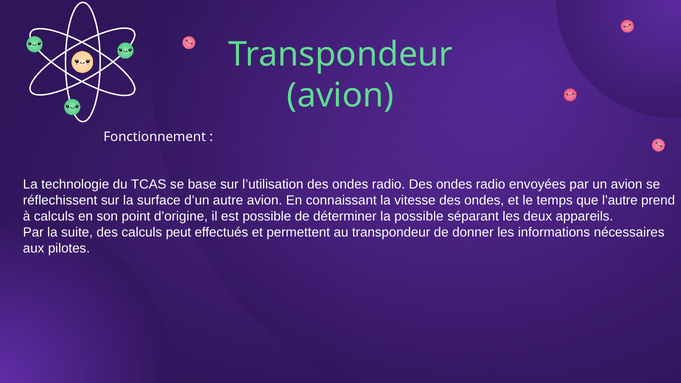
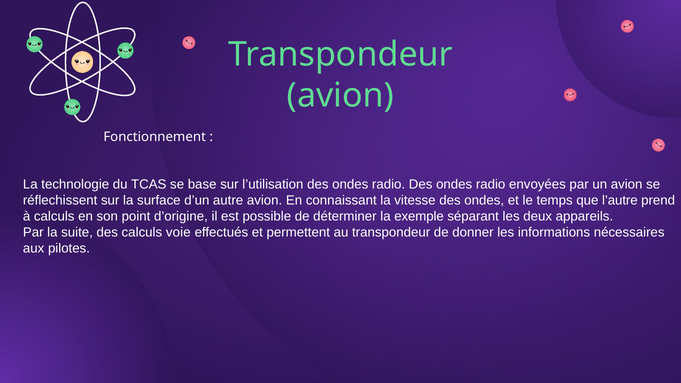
la possible: possible -> exemple (419, 216)
peut: peut -> voie (178, 232)
